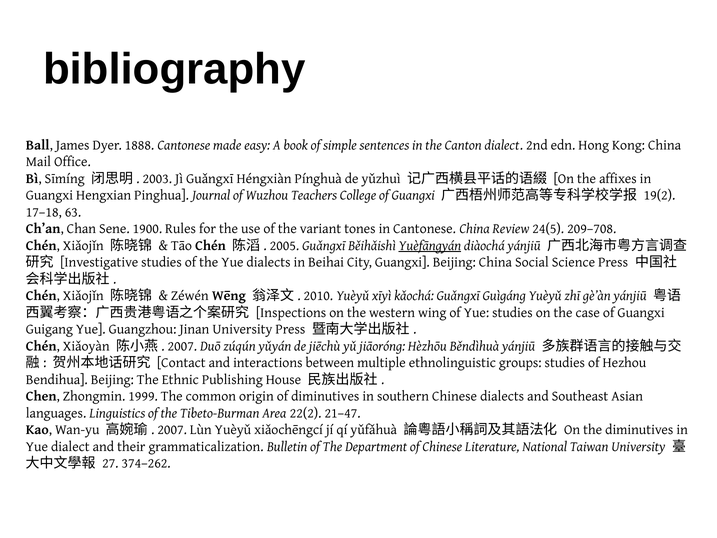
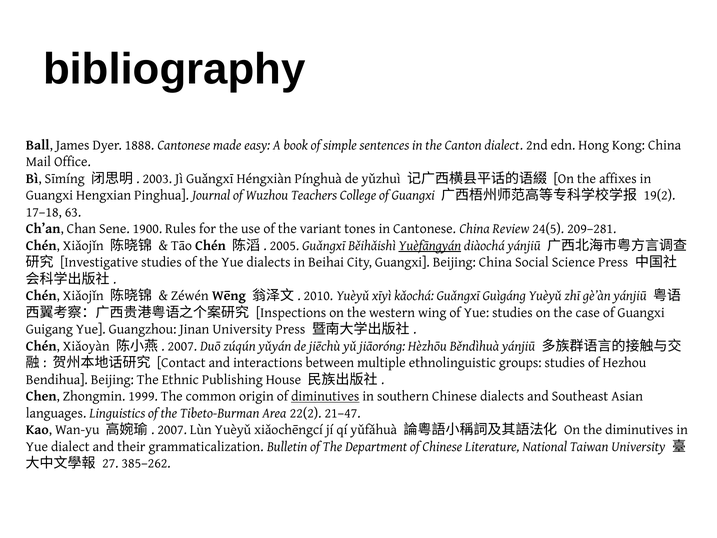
209–708: 209–708 -> 209–281 (592, 229)
diminutives underline: none -> present (325, 396)
374–262: 374–262 -> 385–262 (146, 463)
